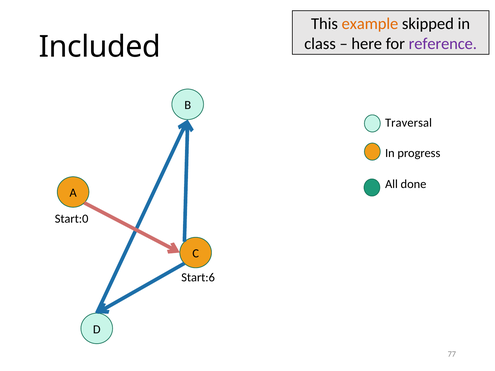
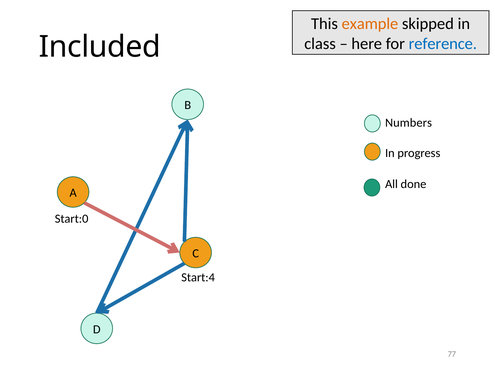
reference colour: purple -> blue (443, 44)
Traversal: Traversal -> Numbers (409, 123)
Start:6: Start:6 -> Start:4 (198, 278)
